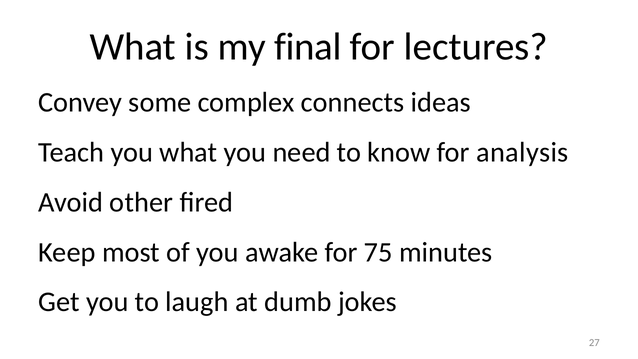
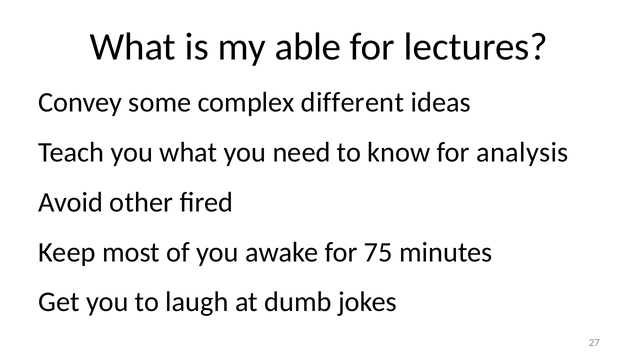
final: final -> able (308, 47)
connects: connects -> different (352, 102)
